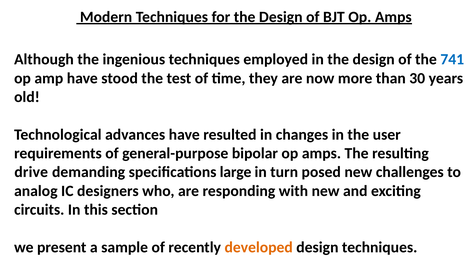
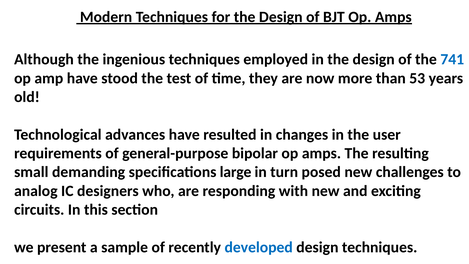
30: 30 -> 53 (417, 78)
drive: drive -> small (31, 172)
developed colour: orange -> blue (259, 247)
